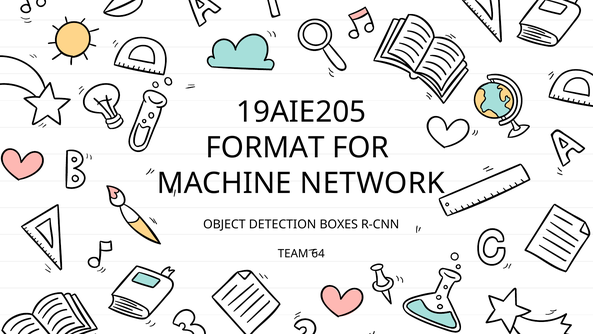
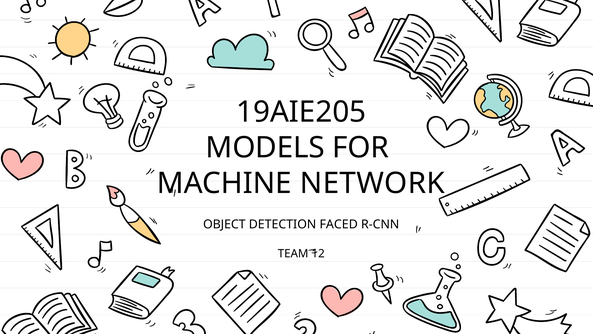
FORMAT: FORMAT -> MODELS (265, 147)
BOXES: BOXES -> FACED (339, 224)
64: 64 -> 12 (318, 253)
